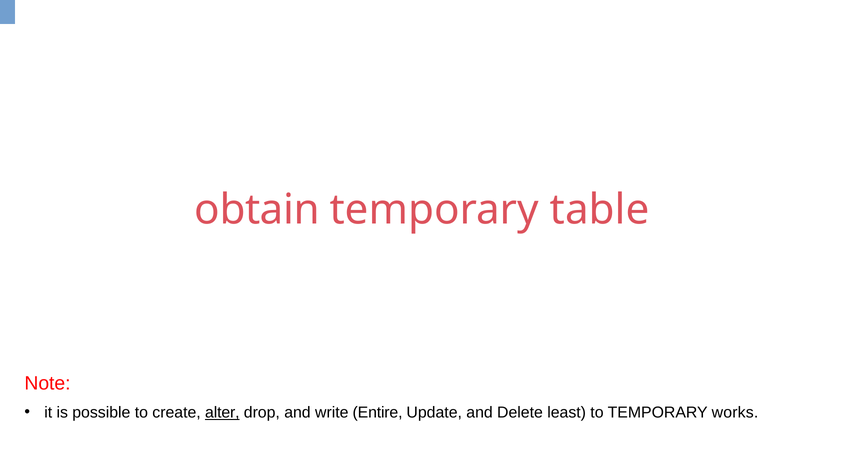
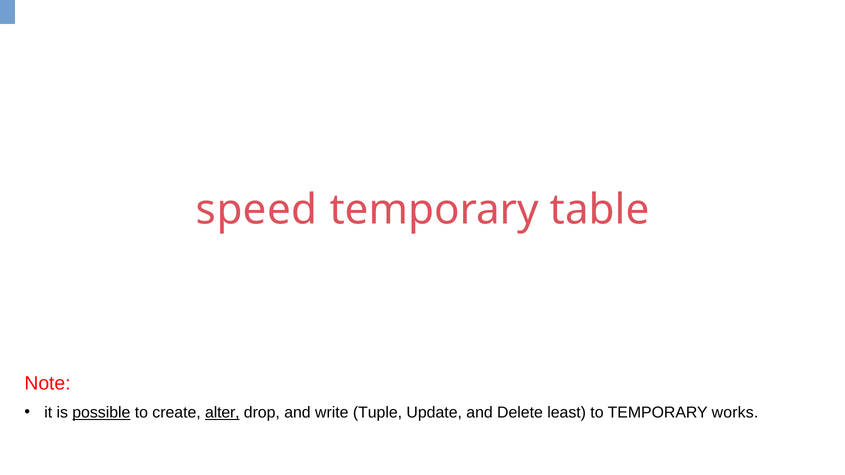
obtain: obtain -> speed (257, 210)
possible underline: none -> present (101, 413)
Entire: Entire -> Tuple (377, 413)
